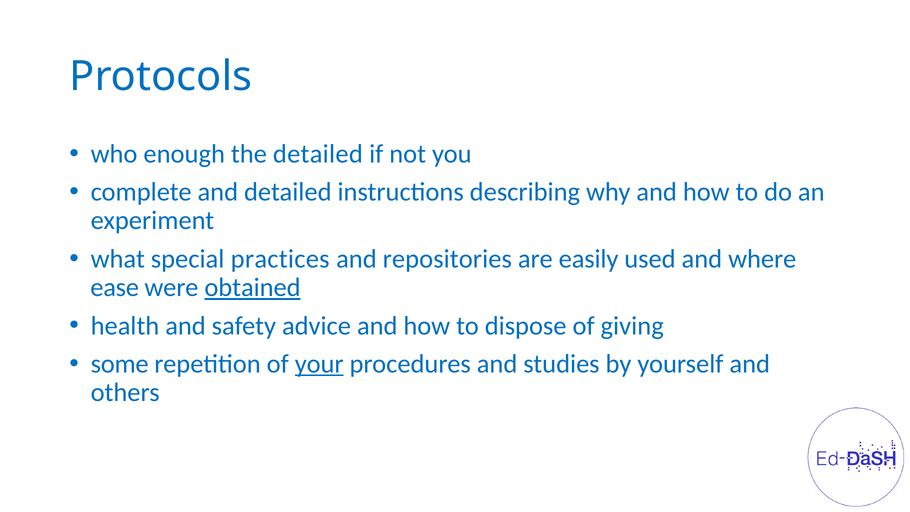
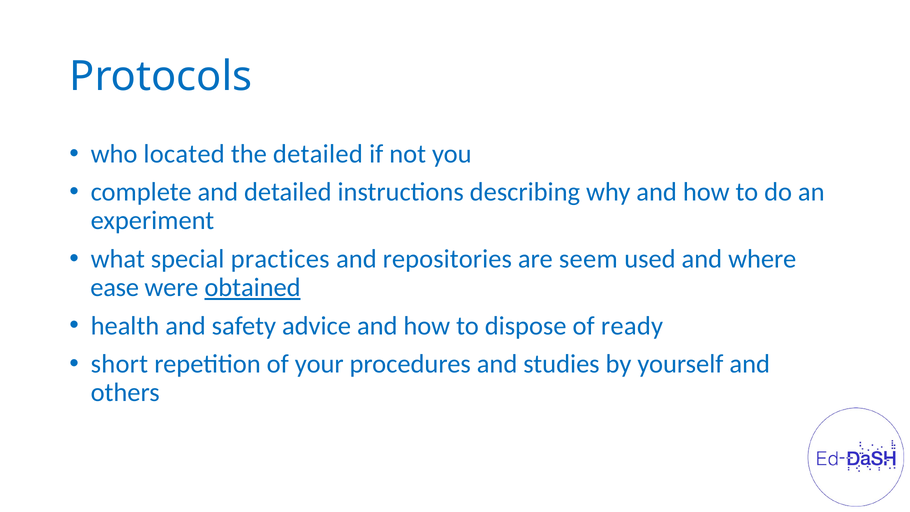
enough: enough -> located (184, 154)
easily: easily -> seem (588, 259)
giving: giving -> ready (632, 326)
some: some -> short (119, 364)
your underline: present -> none (319, 364)
